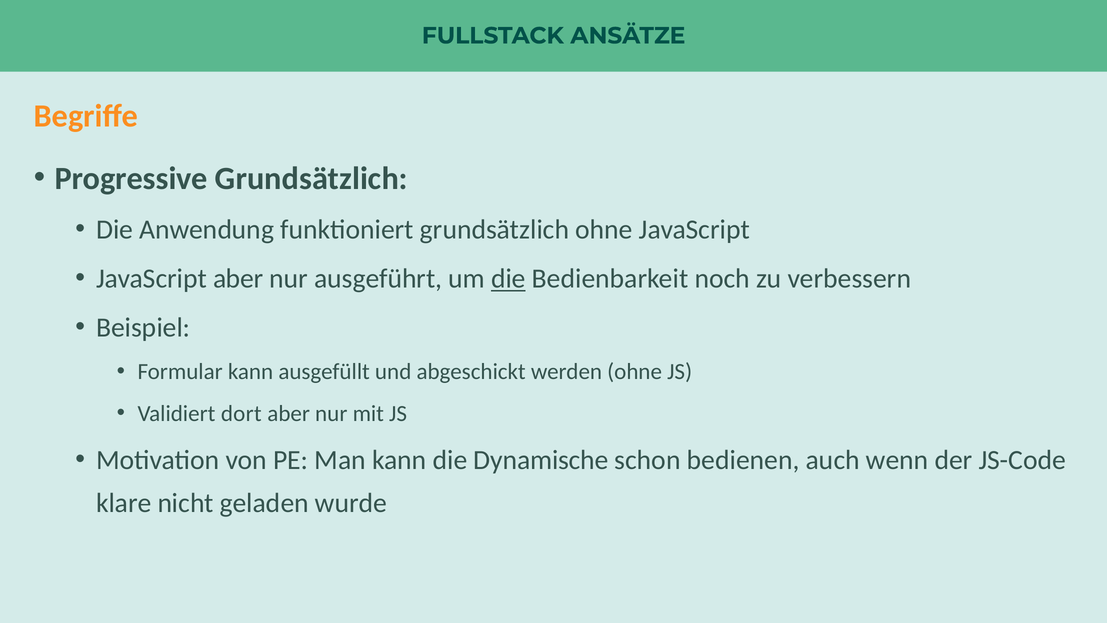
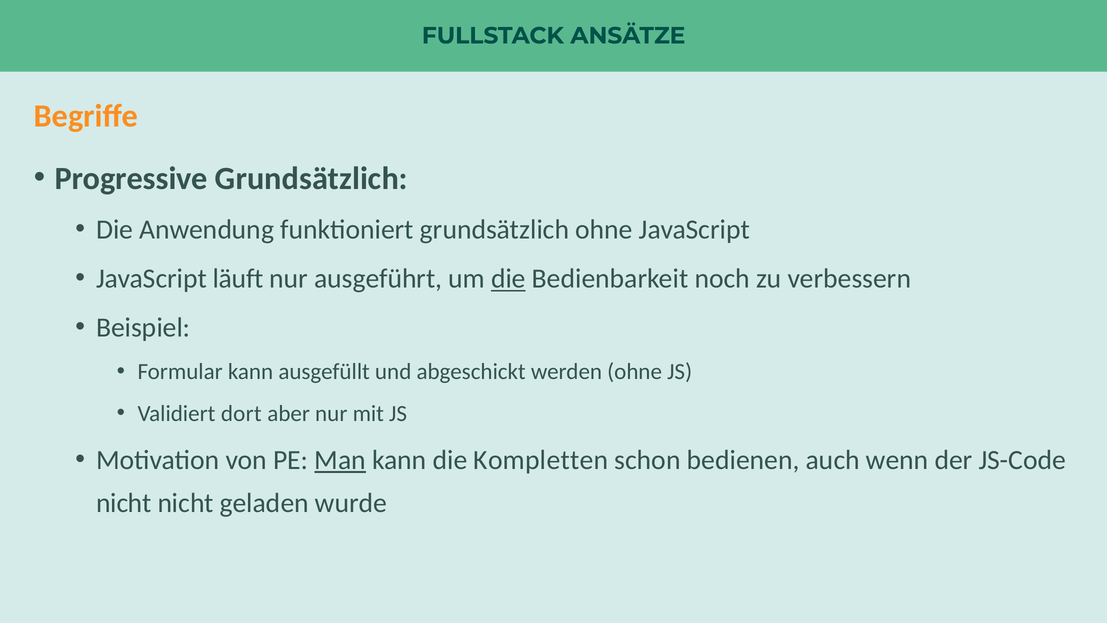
JavaScript aber: aber -> läuft (238, 279)
Man underline: none -> present (340, 460)
Dynamische: Dynamische -> Kompletten (541, 460)
klare: klare -> nicht (124, 503)
